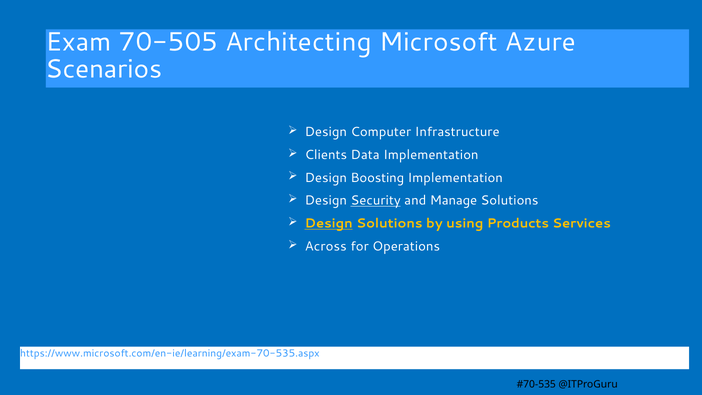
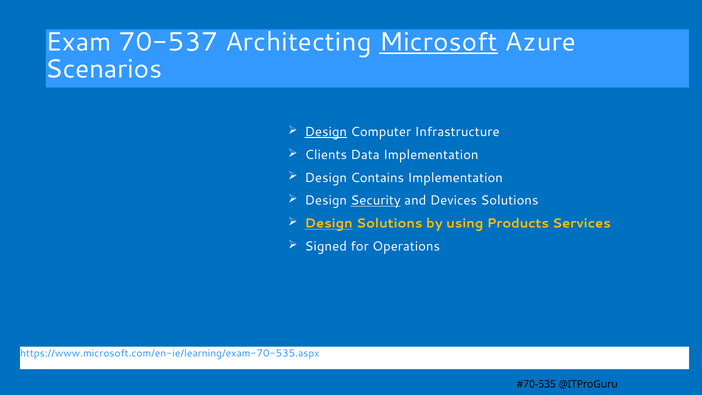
70-505: 70-505 -> 70-537 (168, 42)
Microsoft underline: none -> present (438, 42)
Design underline: none -> present (326, 132)
Boosting: Boosting -> Contains (377, 178)
Manage: Manage -> Devices (453, 201)
Across: Across -> Signed (326, 246)
